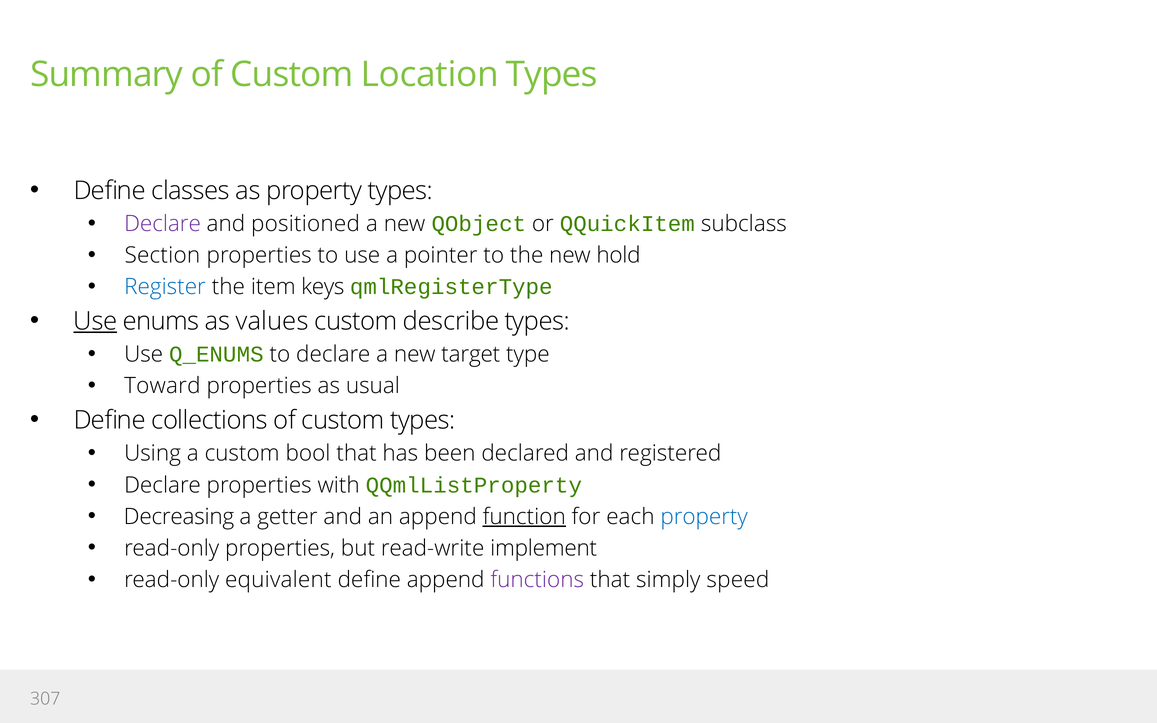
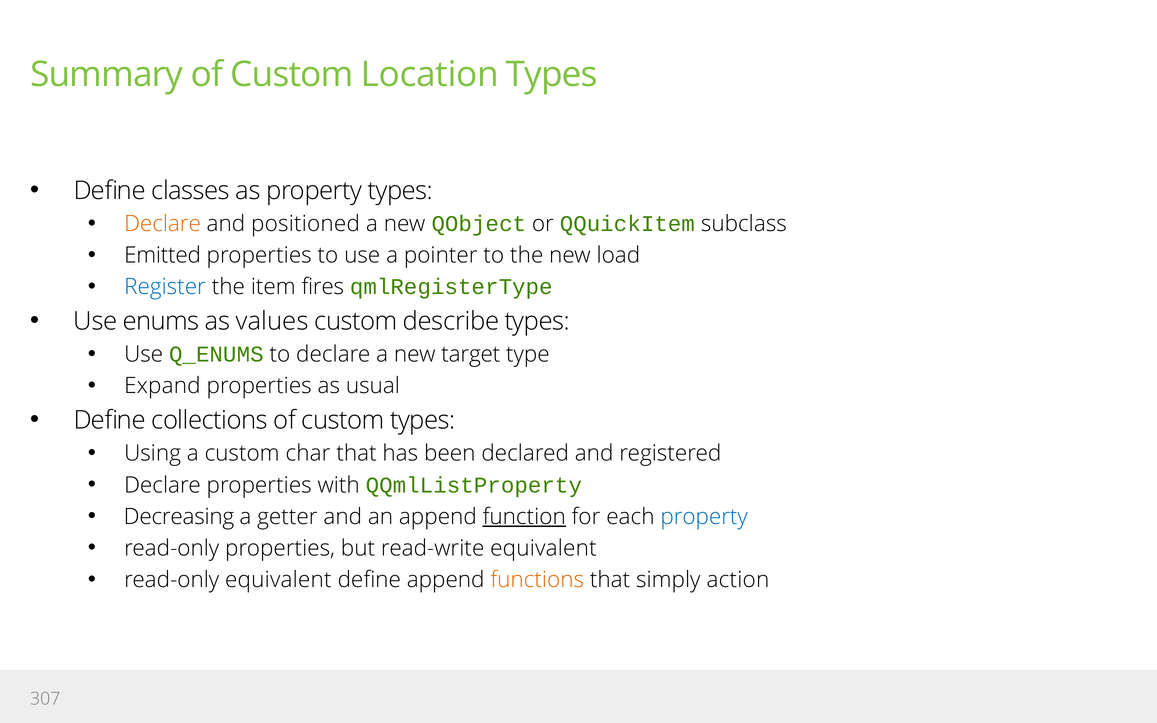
Declare colour: purple -> orange (162, 224)
Section: Section -> Emitted (163, 255)
hold: hold -> load (618, 255)
keys: keys -> fires (323, 287)
Use underline: present -> none (95, 321)
Toward: Toward -> Expand (162, 386)
bool: bool -> char (308, 454)
read-write implement: implement -> equivalent (543, 548)
functions colour: purple -> orange (537, 580)
speed: speed -> action (738, 580)
